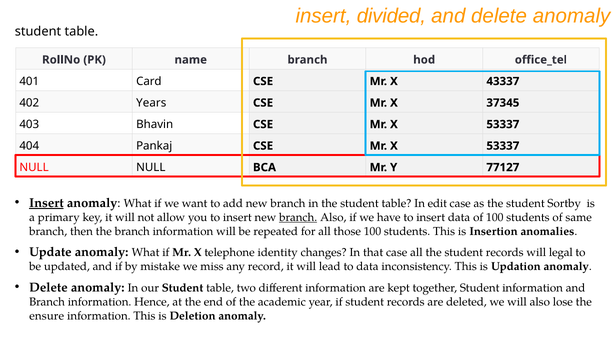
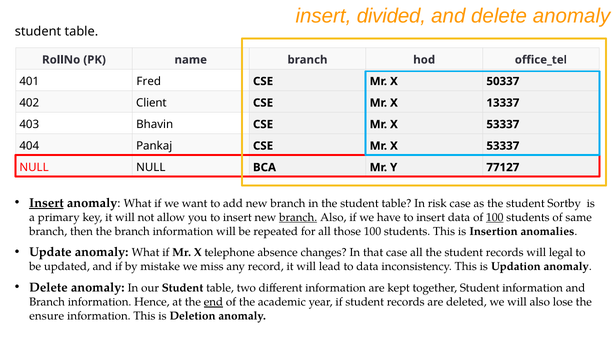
Card: Card -> Fred (149, 81)
43337: 43337 -> 50337 (503, 81)
Years: Years -> Client (151, 103)
37345: 37345 -> 13337 (503, 103)
edit: edit -> risk (437, 203)
100 underline: none -> present (495, 217)
identity: identity -> absence (278, 252)
end underline: none -> present (213, 302)
